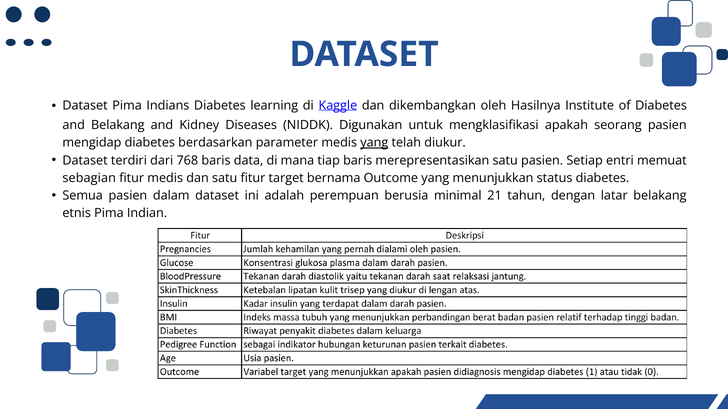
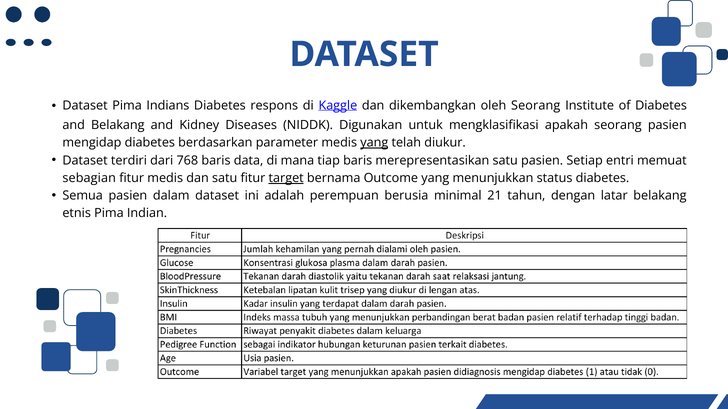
learning: learning -> respons (274, 105)
oleh Hasilnya: Hasilnya -> Seorang (536, 105)
target underline: none -> present (286, 178)
